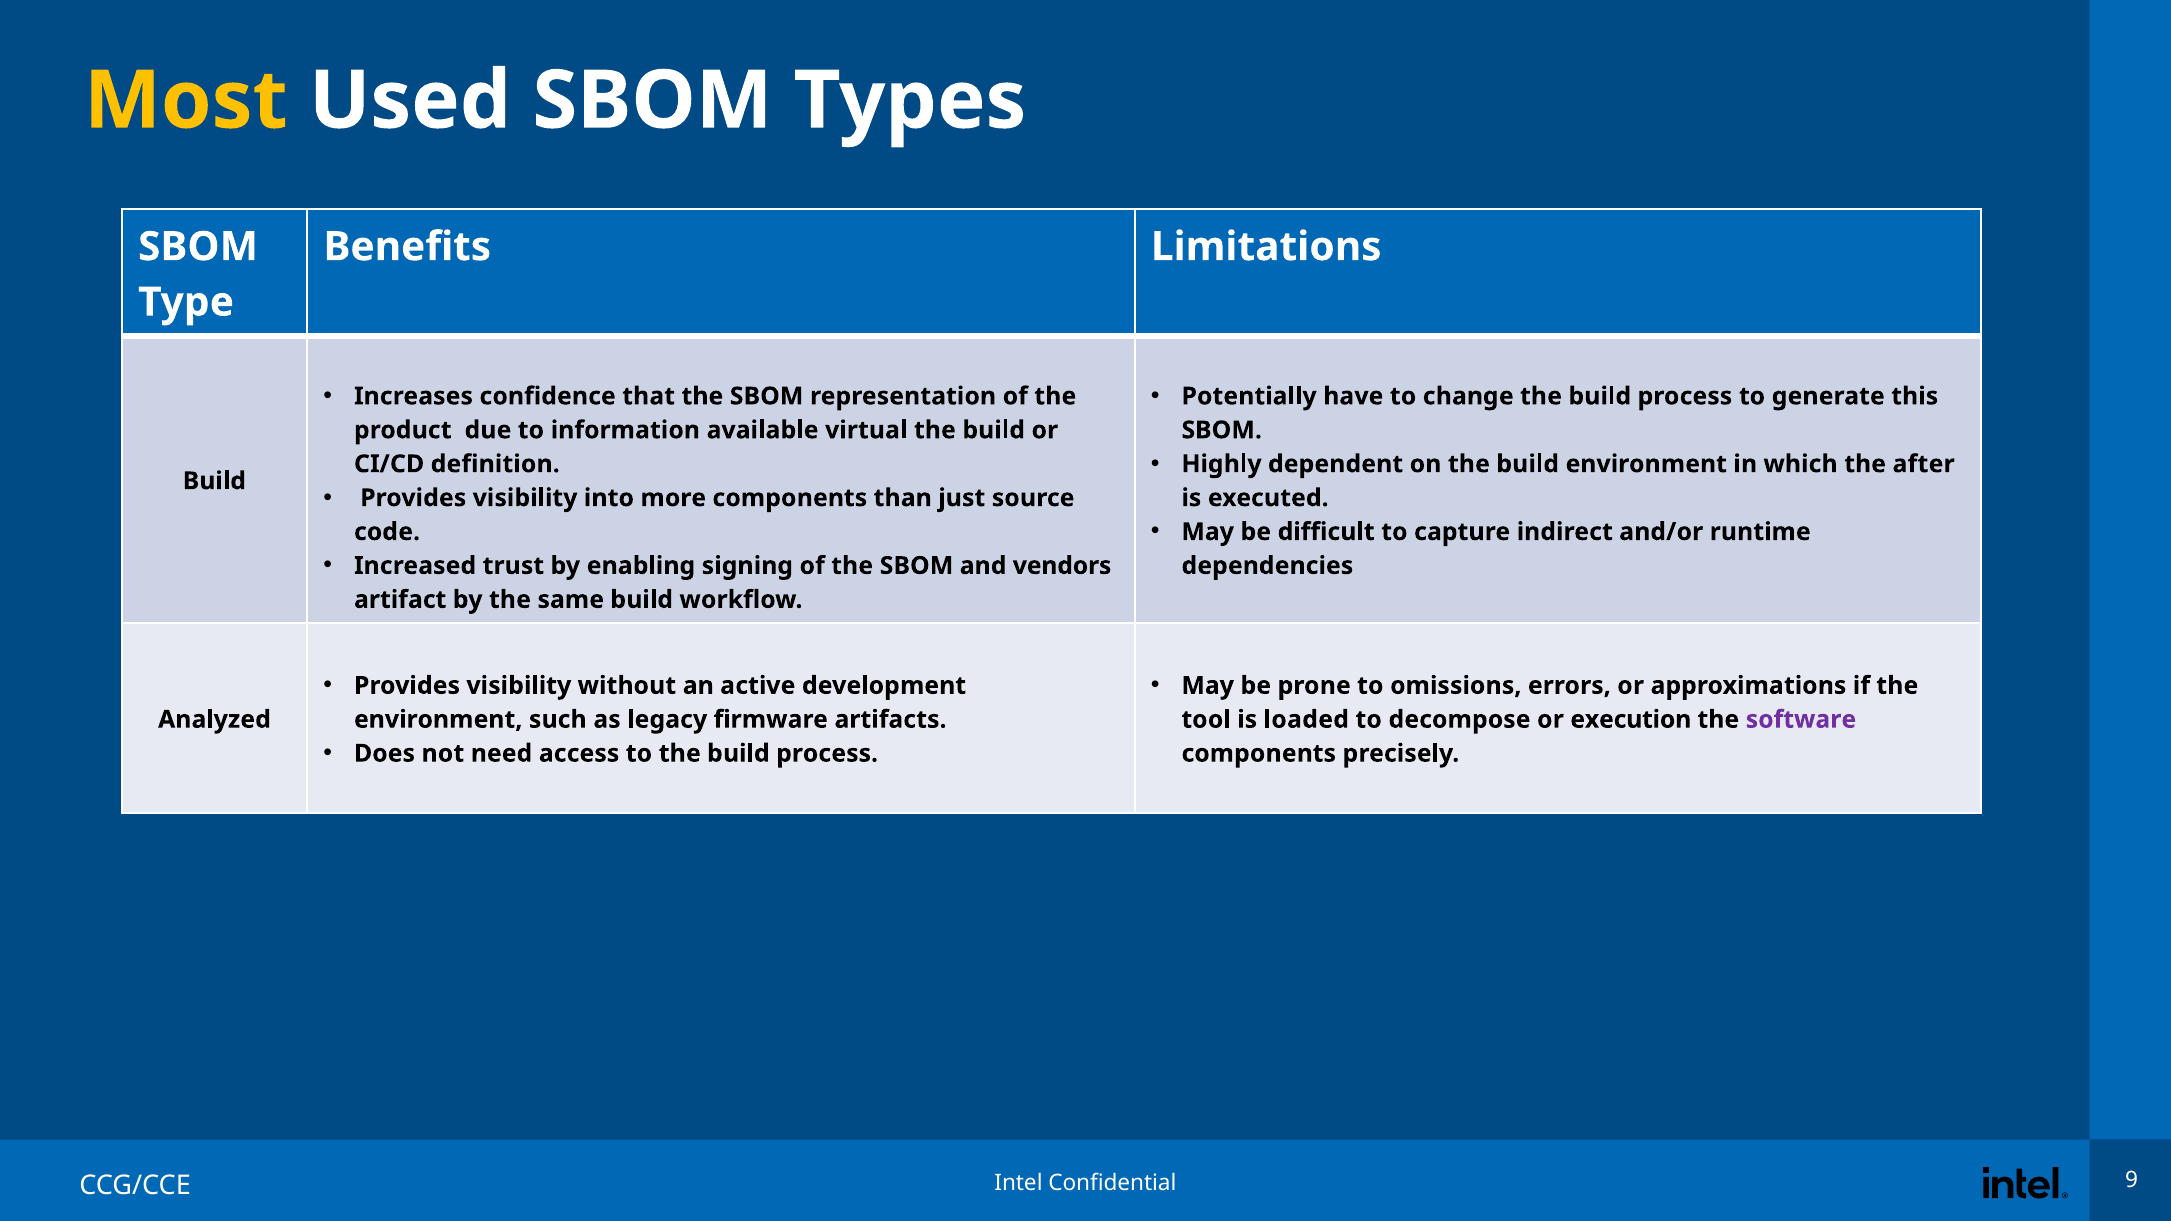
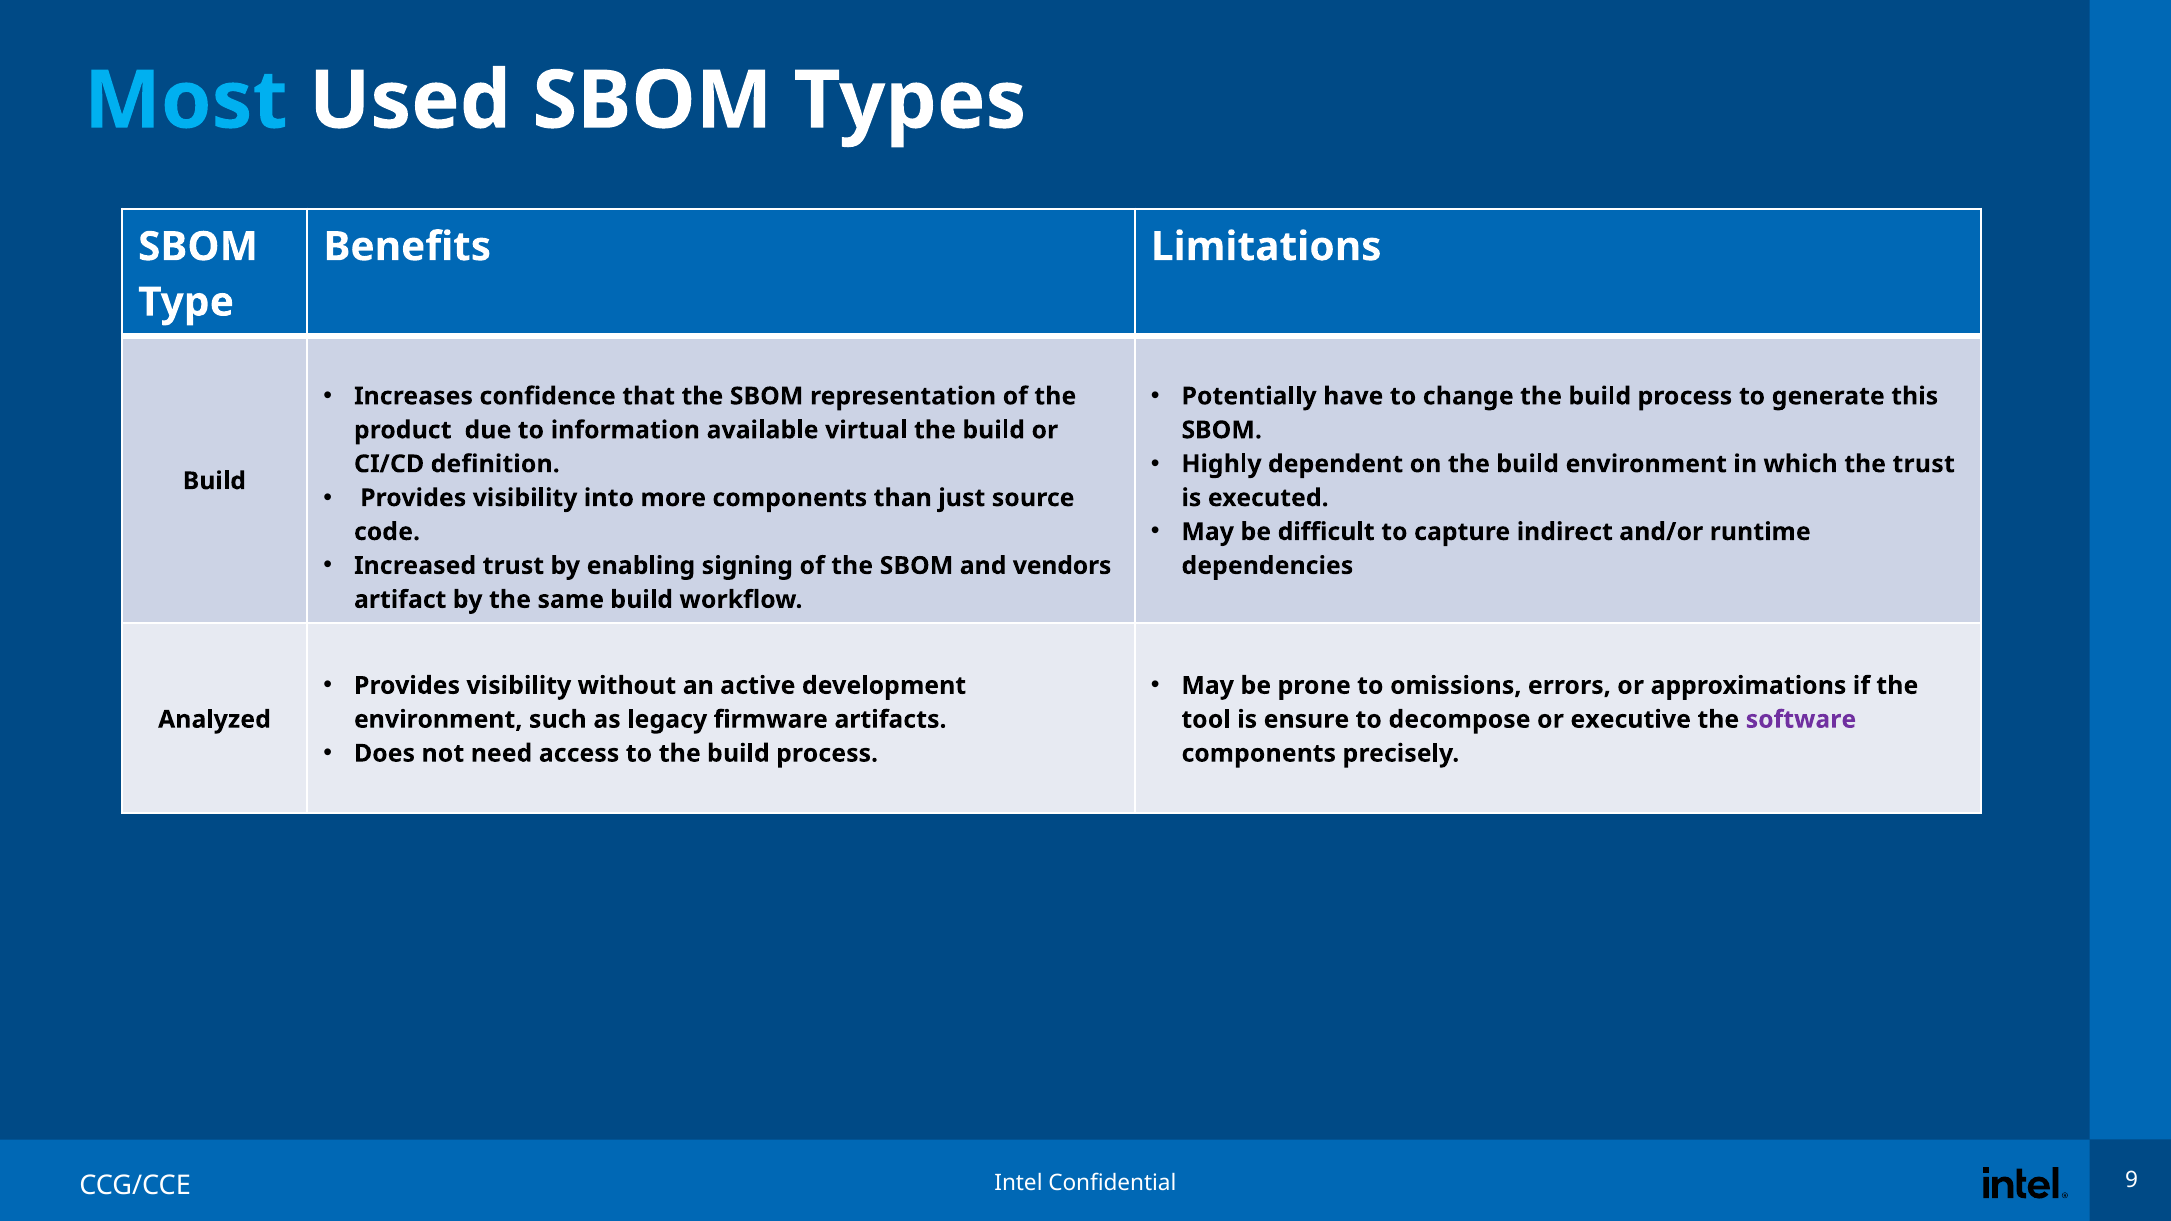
Most colour: yellow -> light blue (186, 101)
the after: after -> trust (1924, 464)
loaded: loaded -> ensure (1306, 720)
execution: execution -> executive (1631, 720)
